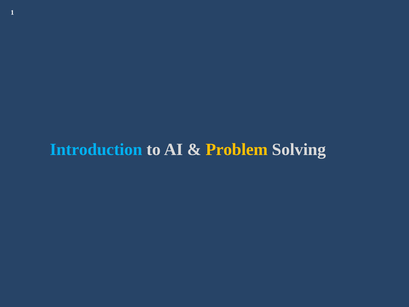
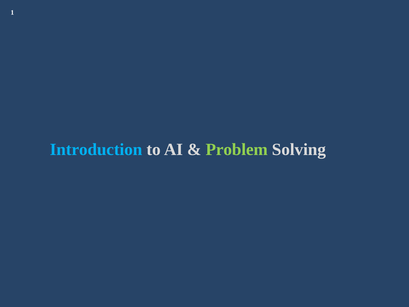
Problem colour: yellow -> light green (237, 150)
